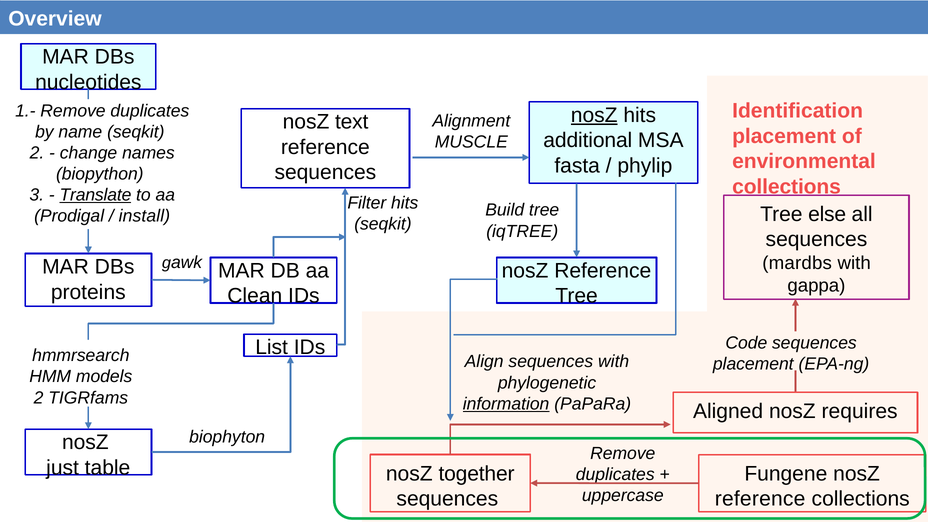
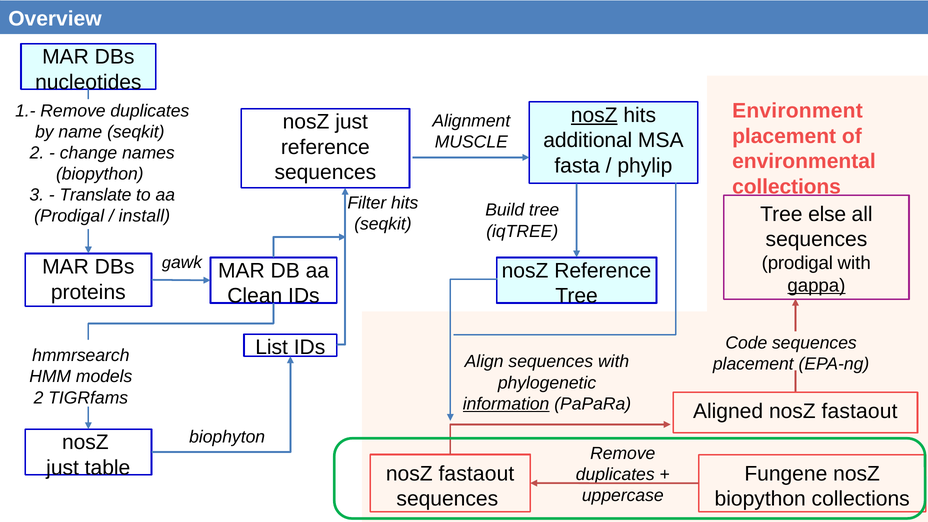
Identification: Identification -> Environment (797, 111)
text: text -> just (352, 122)
Translate underline: present -> none (95, 195)
mardbs: mardbs -> prodigal (797, 263)
gappa underline: none -> present (816, 286)
Aligned nosZ requires: requires -> fastaout (860, 411)
together: together -> fastaout (476, 474)
reference: reference -> biopython (760, 499)
